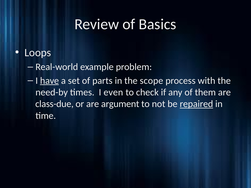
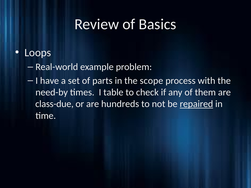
have underline: present -> none (50, 81)
even: even -> table (113, 92)
argument: argument -> hundreds (120, 104)
